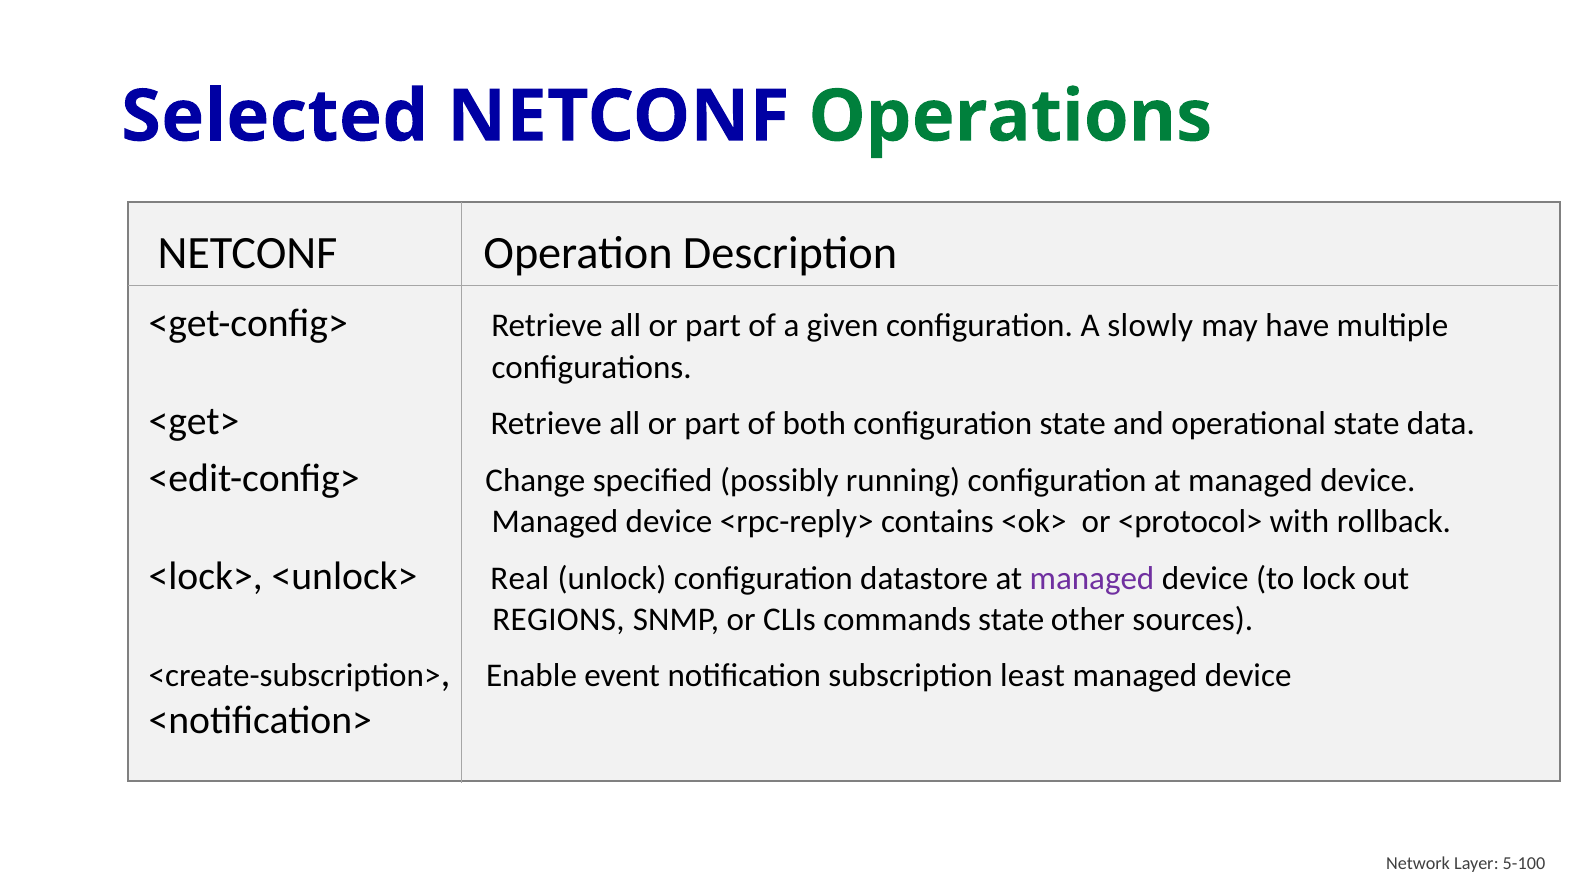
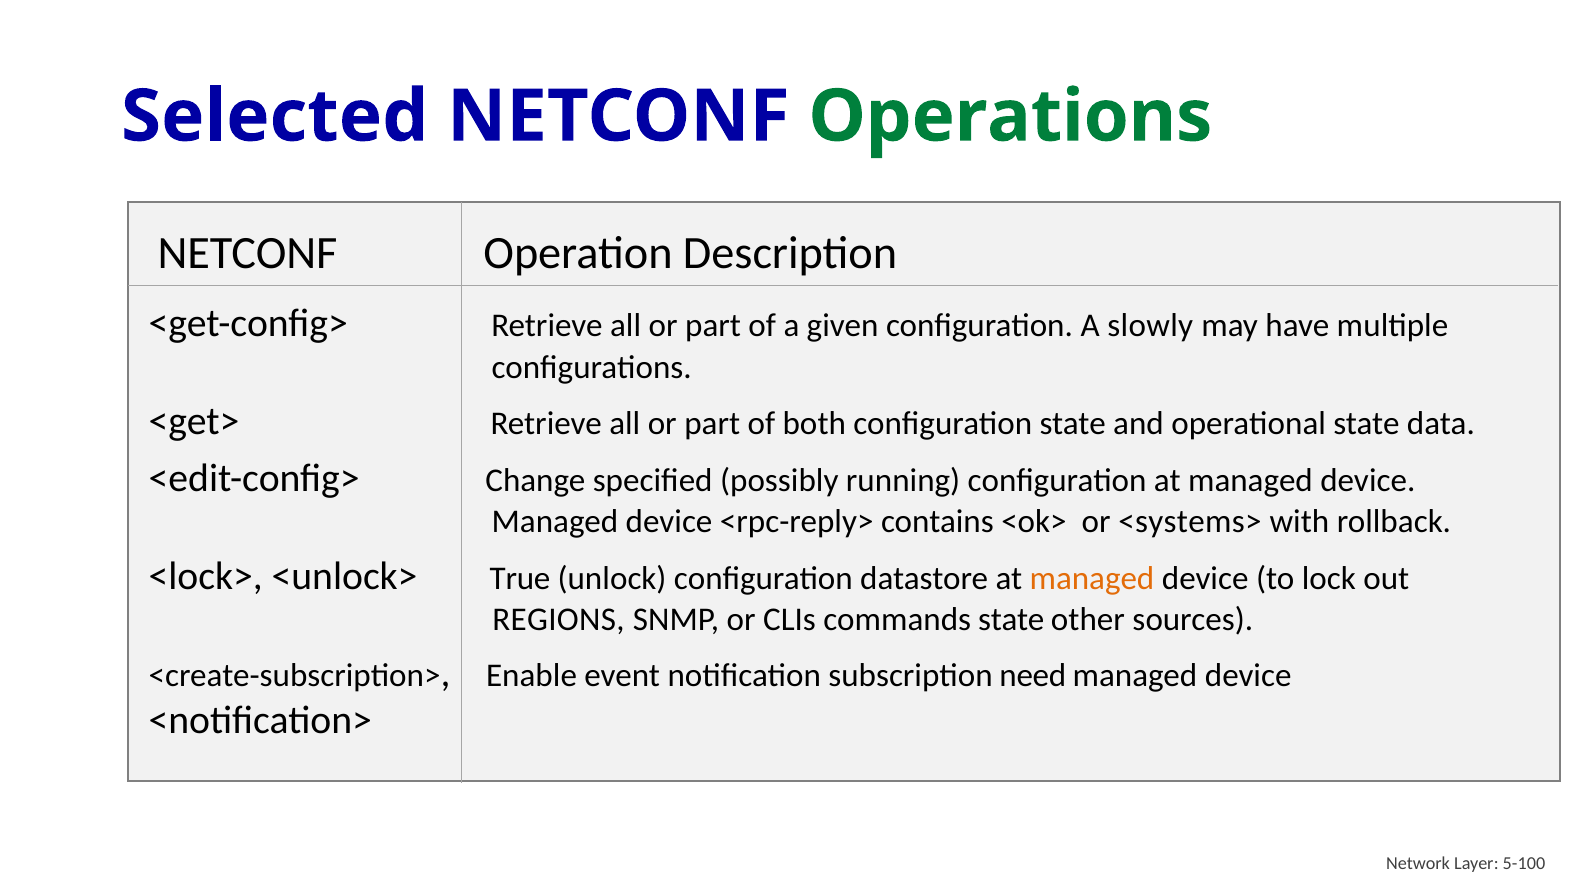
<protocol>: <protocol> -> <systems> (1190, 522)
Real: Real -> True (520, 578)
managed colour: purple -> orange (1092, 578)
least: least -> need (1033, 675)
